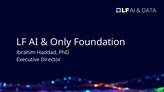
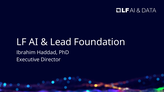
Only: Only -> Lead (61, 42)
